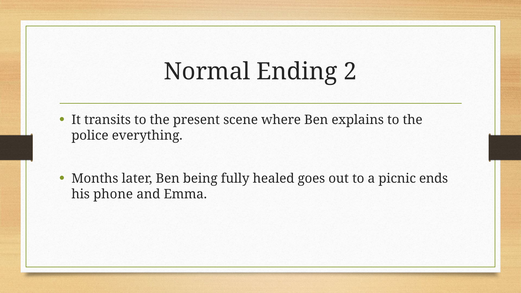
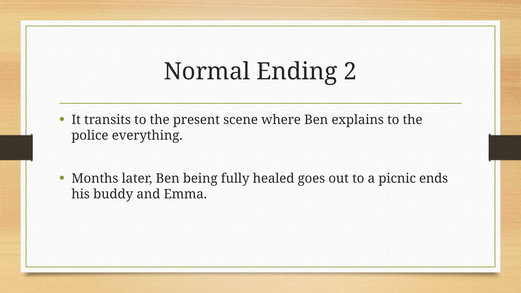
phone: phone -> buddy (113, 194)
